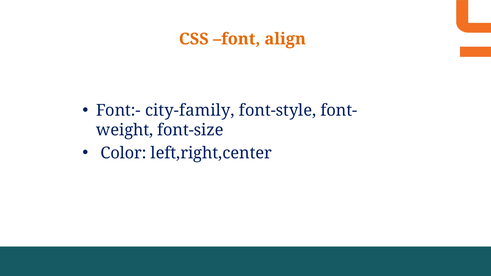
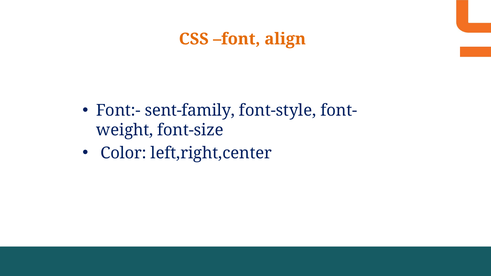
city-family: city-family -> sent-family (190, 111)
